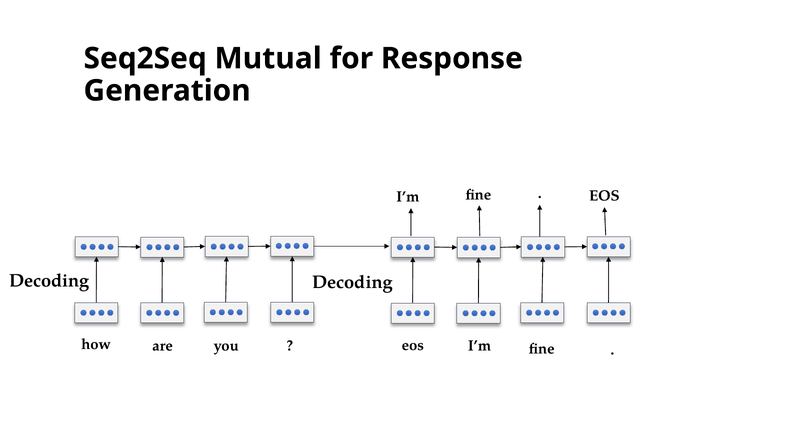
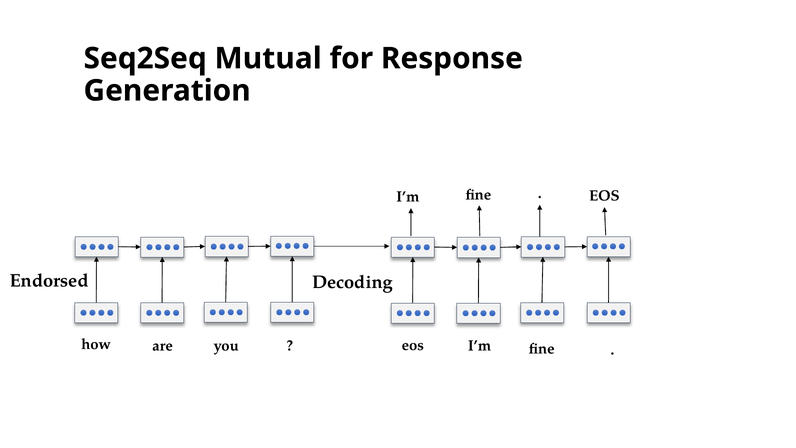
Decoding: Decoding -> Endorsed (49, 281)
